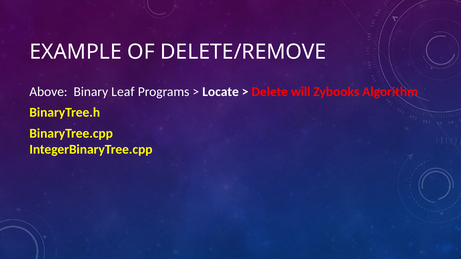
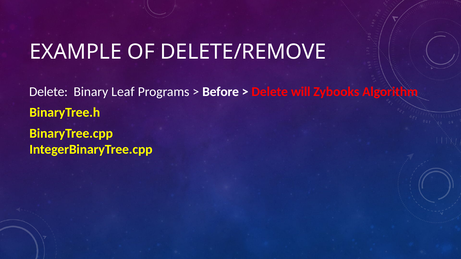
Above: Above -> Delete (48, 92)
Locate: Locate -> Before (221, 92)
